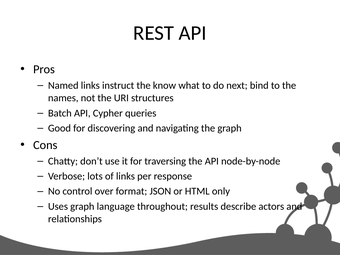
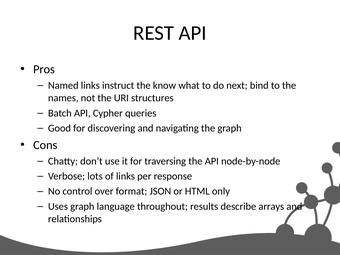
actors: actors -> arrays (271, 206)
